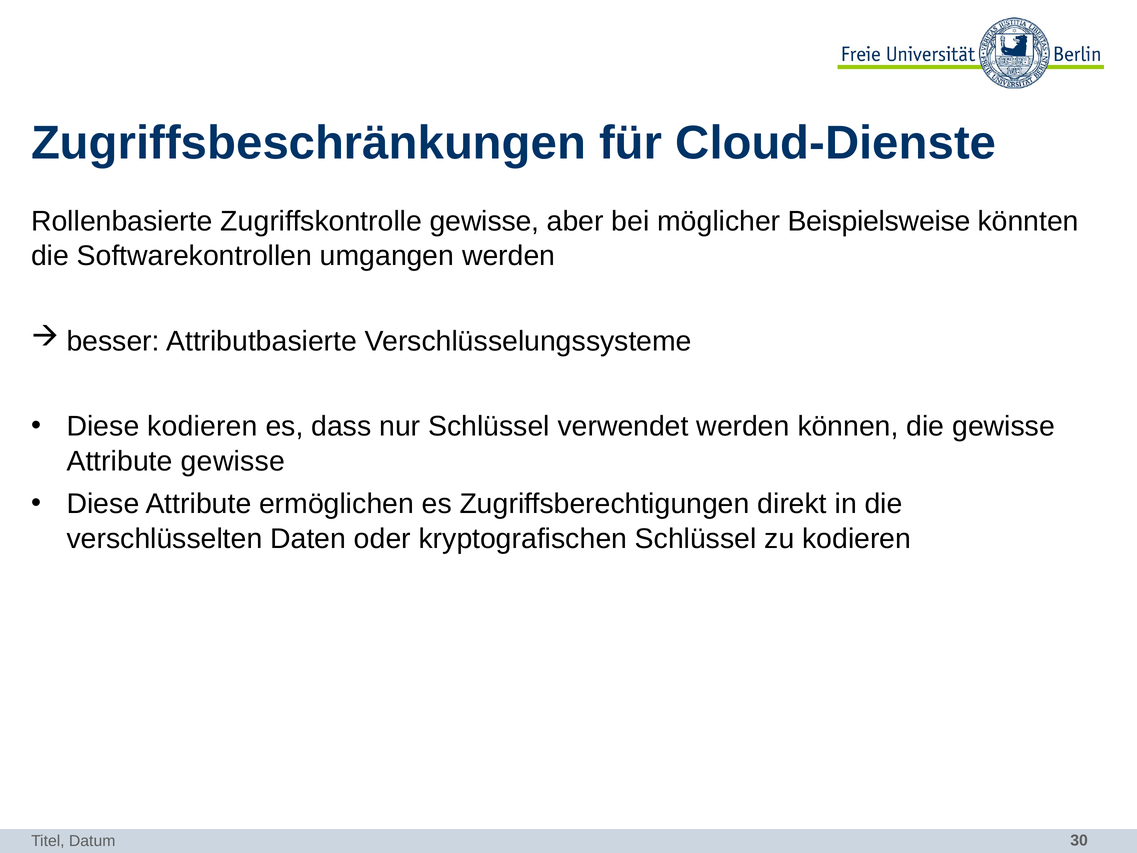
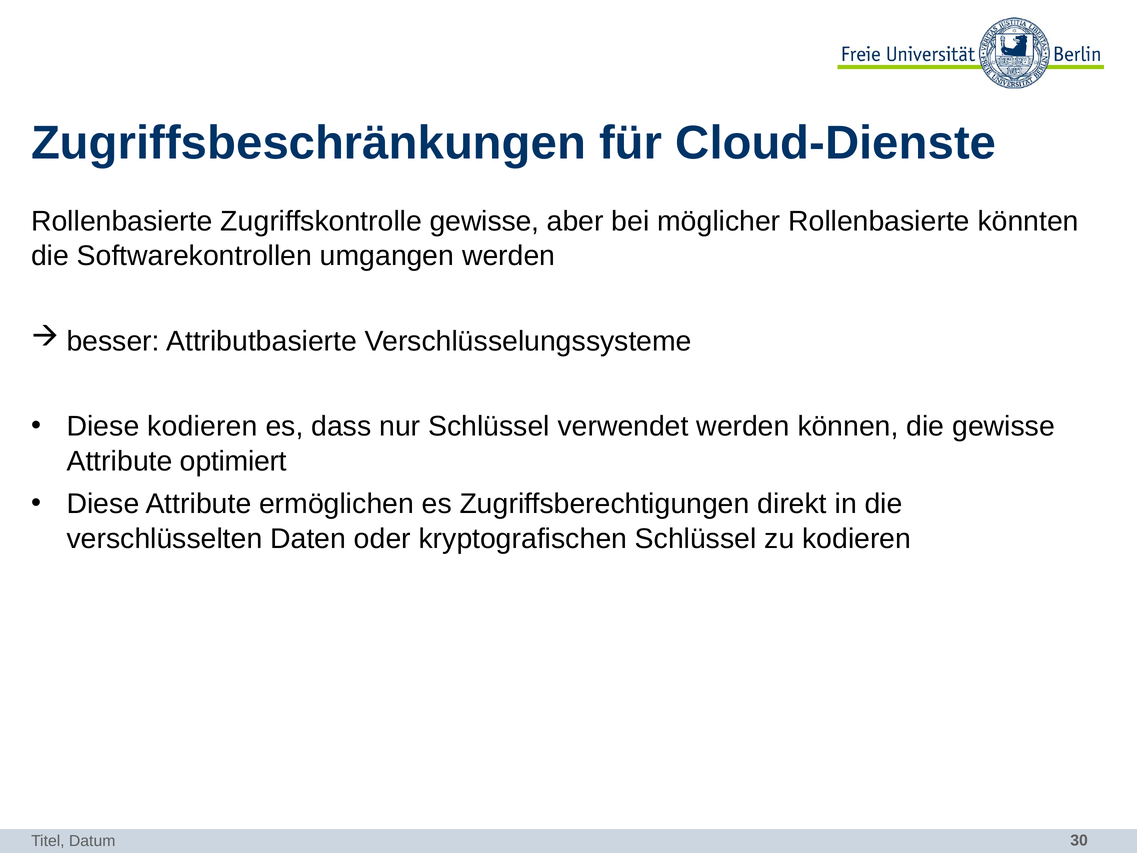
möglicher Beispielsweise: Beispielsweise -> Rollenbasierte (879, 221)
Attribute gewisse: gewisse -> optimiert (233, 461)
